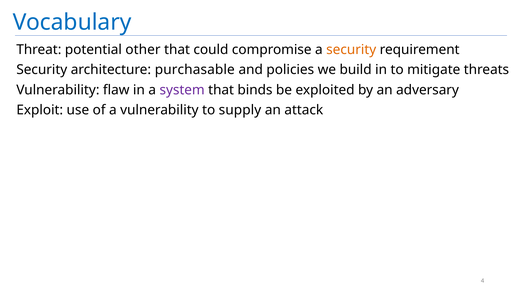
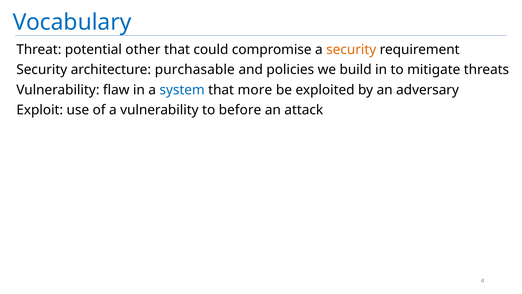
system colour: purple -> blue (182, 90)
binds: binds -> more (255, 90)
supply: supply -> before (240, 110)
